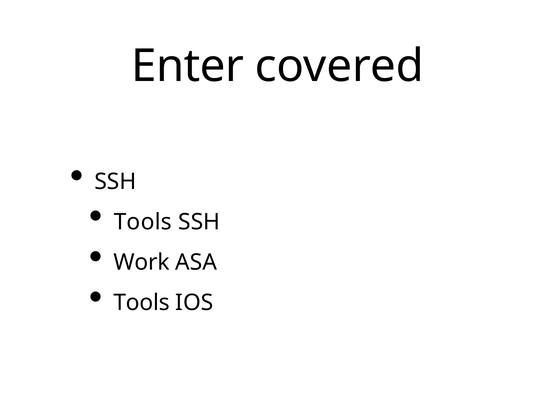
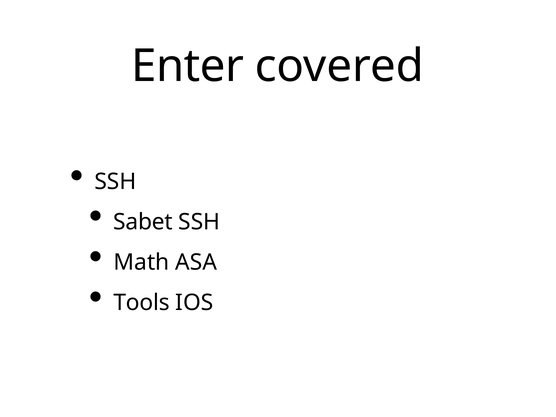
Tools: Tools -> Sabet (143, 222)
Work: Work -> Math (141, 262)
